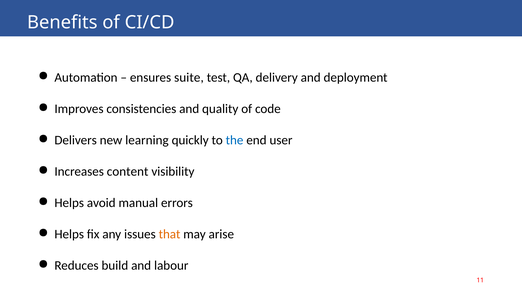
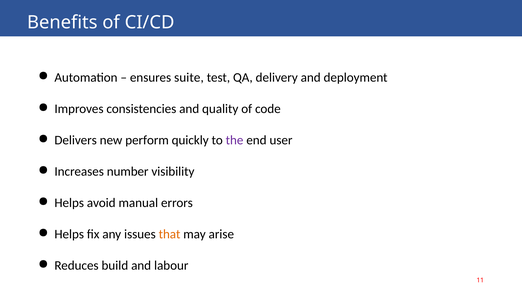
learning: learning -> perform (147, 140)
the colour: blue -> purple (235, 140)
content: content -> number (128, 171)
